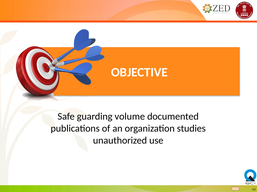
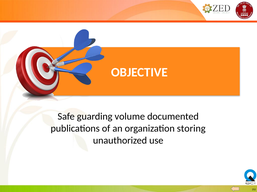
studies: studies -> storing (191, 129)
